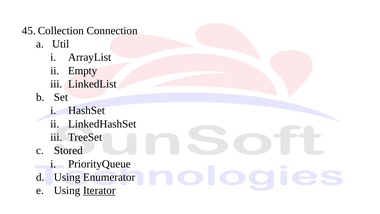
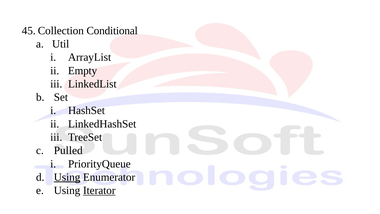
Connection: Connection -> Conditional (112, 31)
Stored: Stored -> Pulled (68, 150)
Using underline: none -> present (67, 177)
